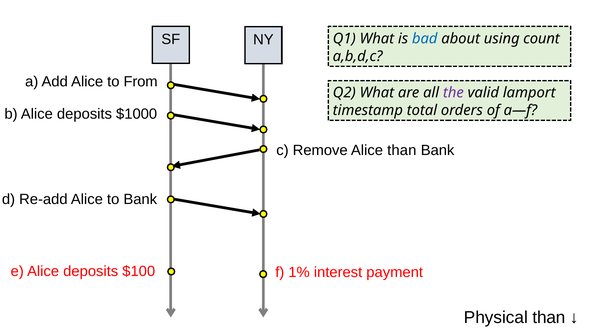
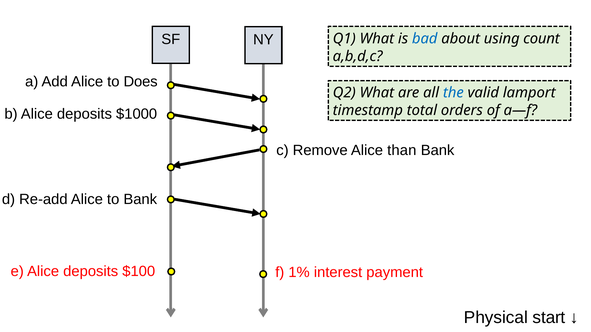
From: From -> Does (141, 82)
the colour: purple -> blue (453, 93)
Physical than: than -> start (549, 318)
